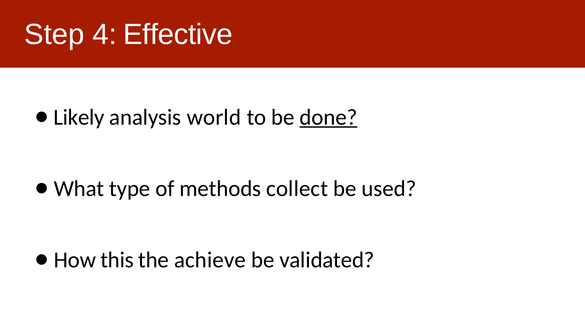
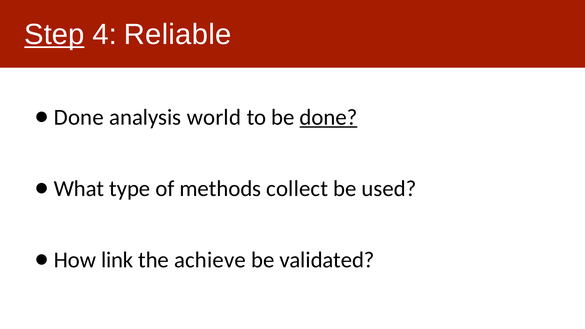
Step underline: none -> present (54, 35)
Effective: Effective -> Reliable (178, 35)
Likely: Likely -> Done (79, 117)
this: this -> link (117, 260)
